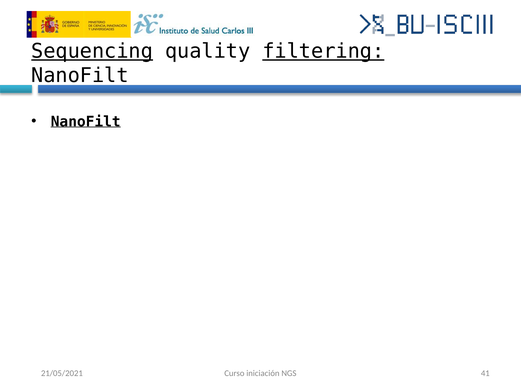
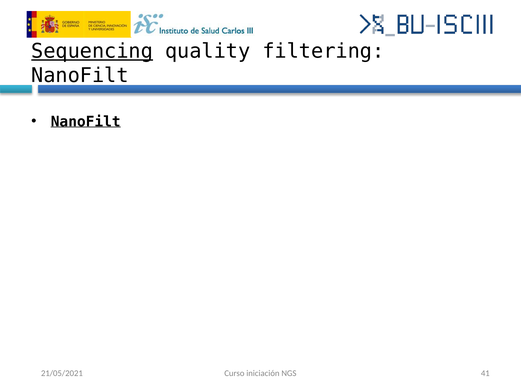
filtering underline: present -> none (323, 51)
